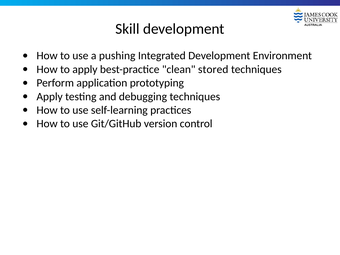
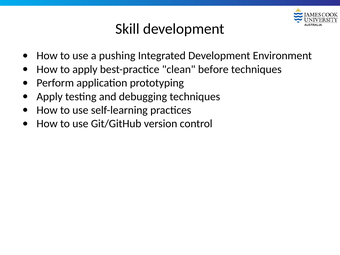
stored: stored -> before (213, 69)
